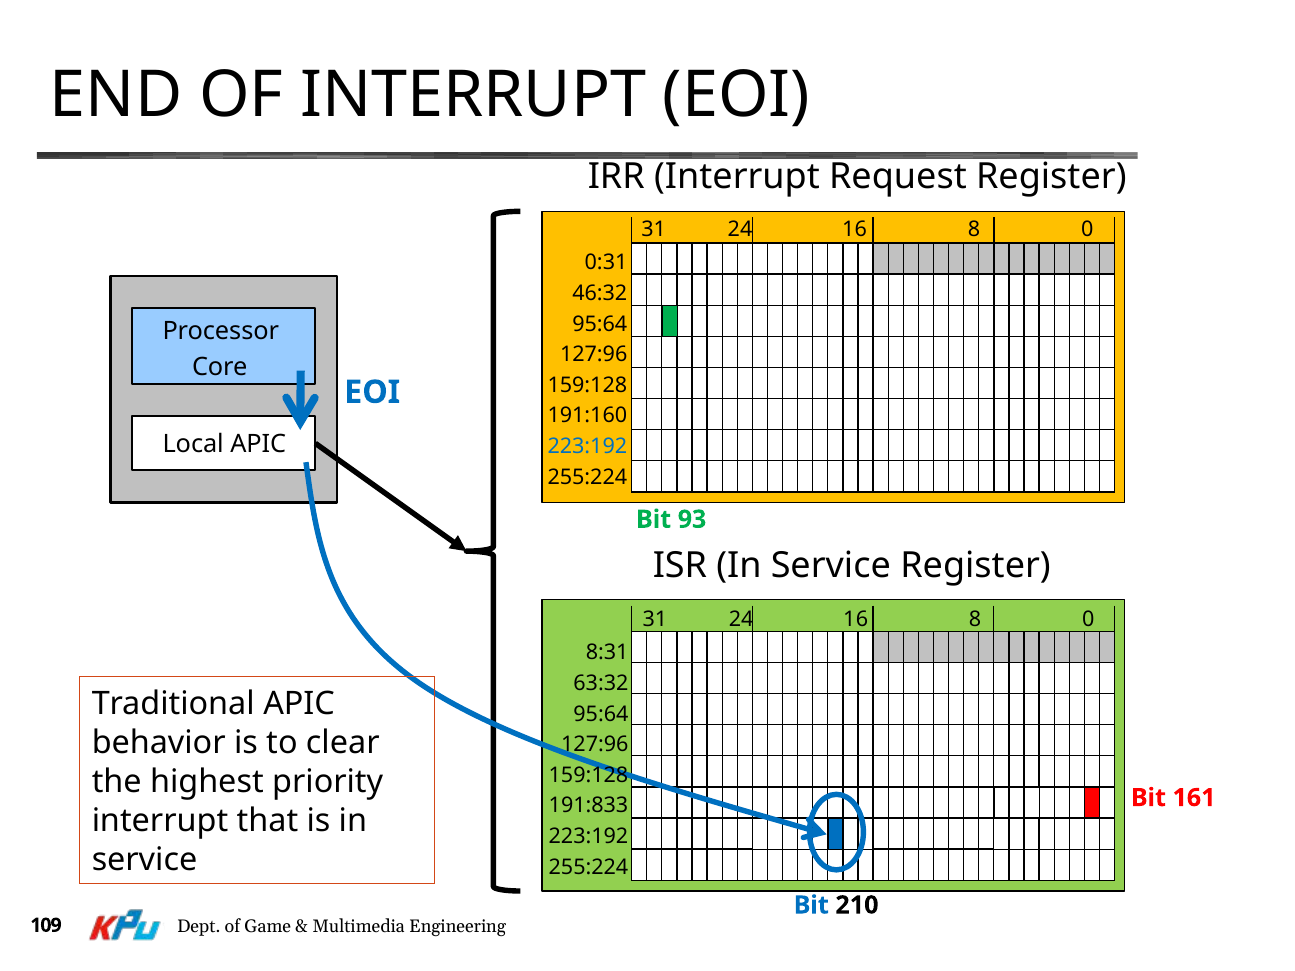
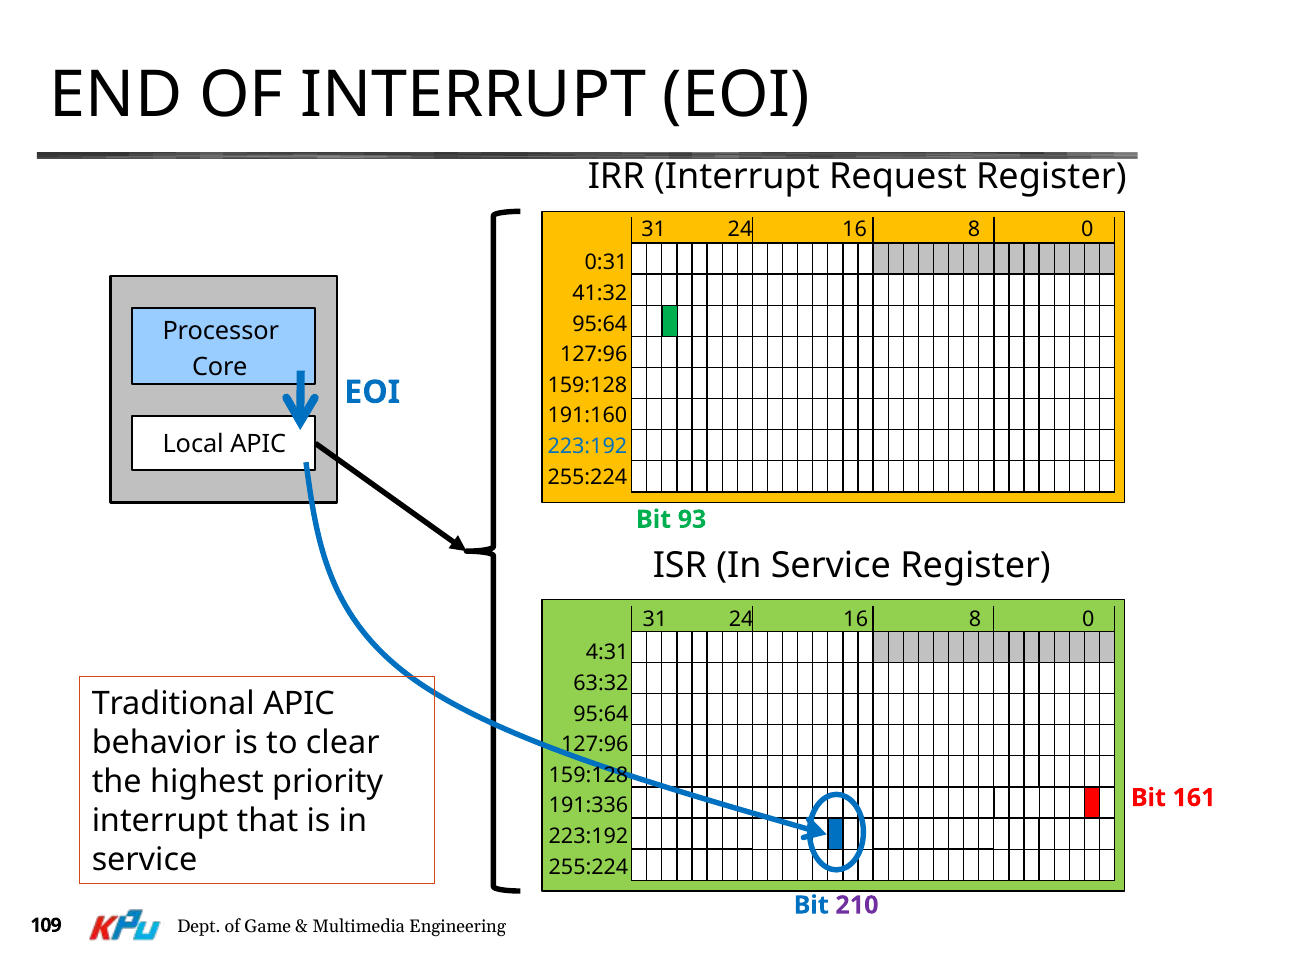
46:32: 46:32 -> 41:32 (600, 293)
8:31: 8:31 -> 4:31 (607, 653)
191:833: 191:833 -> 191:336 (589, 806)
210 colour: black -> purple (857, 905)
